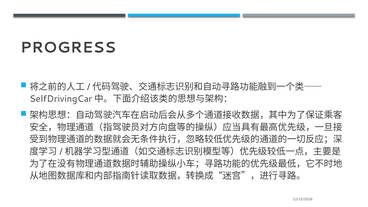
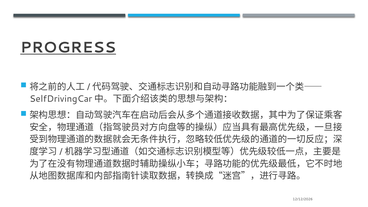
PROGRESS underline: none -> present (68, 48)
